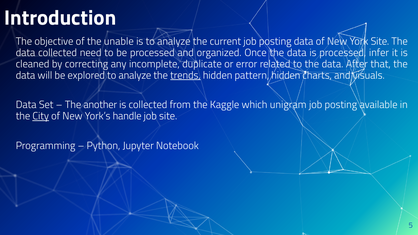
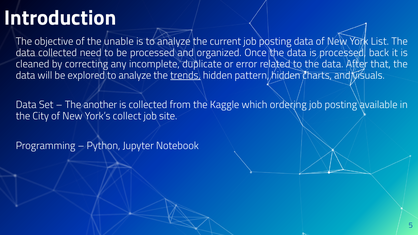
York Site: Site -> List (380, 41)
infer: infer -> back (379, 53)
unigram: unigram -> ordering (288, 105)
City underline: present -> none (41, 116)
handle: handle -> collect (127, 116)
